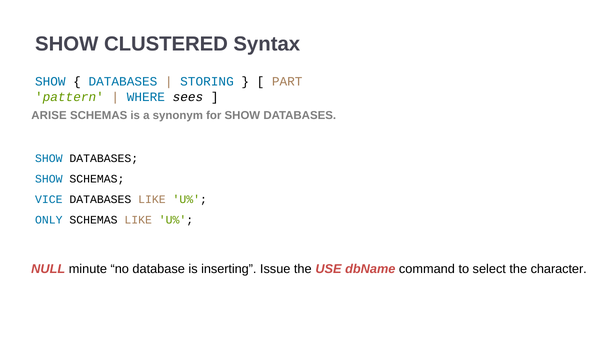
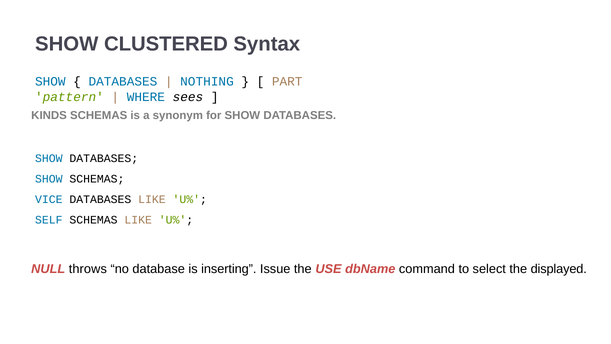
STORING: STORING -> NOTHING (207, 81)
ARISE: ARISE -> KINDS (49, 115)
ONLY: ONLY -> SELF (49, 220)
minute: minute -> throws (88, 269)
character: character -> displayed (559, 269)
